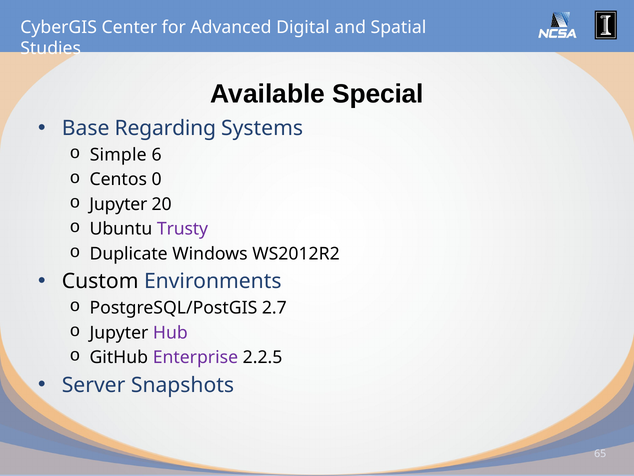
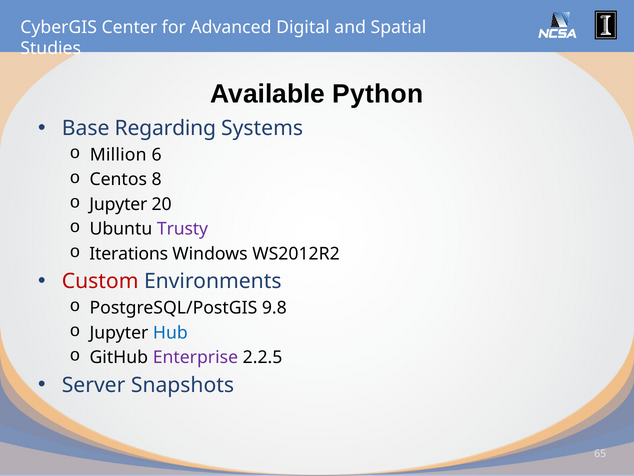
Special: Special -> Python (378, 94)
Simple: Simple -> Million (118, 155)
0: 0 -> 8 (157, 179)
Duplicate: Duplicate -> Iterations (129, 253)
Custom colour: black -> red (100, 281)
2.7: 2.7 -> 9.8 (274, 308)
Hub colour: purple -> blue (170, 332)
